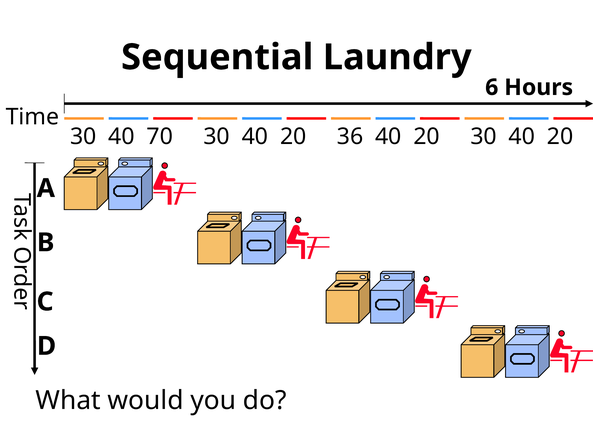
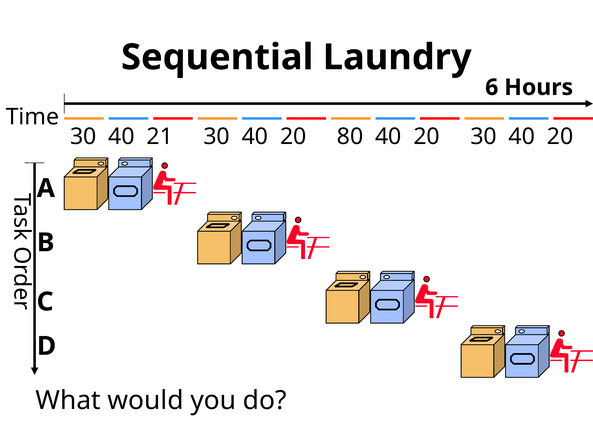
70: 70 -> 21 (160, 137)
36: 36 -> 80 (350, 137)
